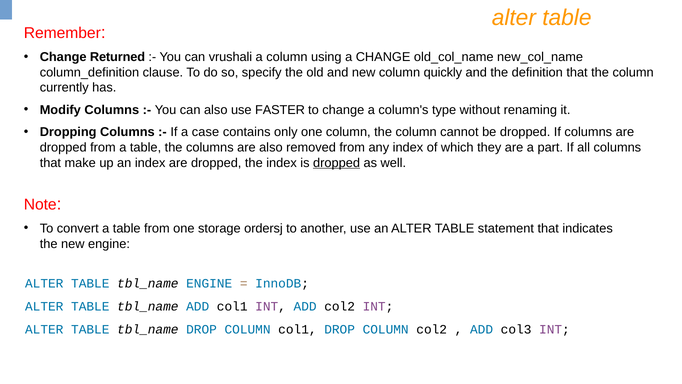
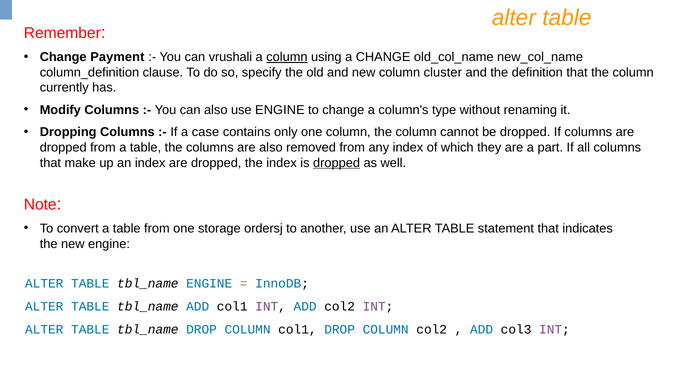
Returned: Returned -> Payment (117, 57)
column underline: none -> present (287, 57)
quickly: quickly -> cluster (443, 72)
use FASTER: FASTER -> ENGINE (280, 110)
